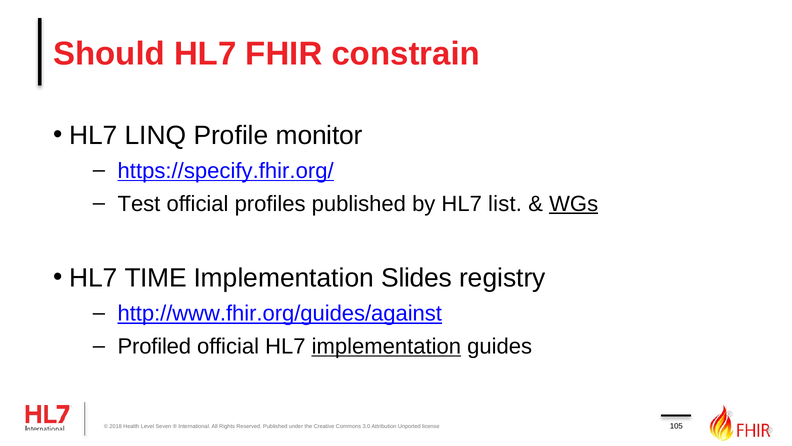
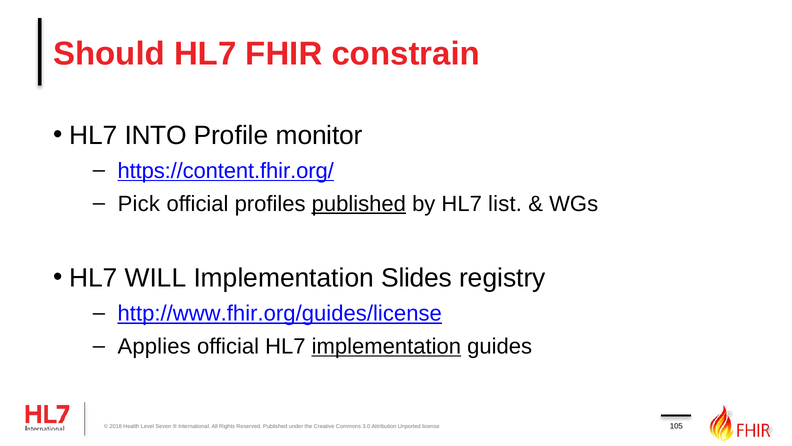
LINQ: LINQ -> INTO (156, 135)
https://specify.fhir.org/: https://specify.fhir.org/ -> https://content.fhir.org/ (226, 171)
Test: Test -> Pick (139, 204)
published underline: none -> present (359, 204)
WGs underline: present -> none (574, 204)
TIME: TIME -> WILL (156, 278)
http://www.fhir.org/guides/against: http://www.fhir.org/guides/against -> http://www.fhir.org/guides/license (280, 313)
Profiled: Profiled -> Applies (154, 346)
